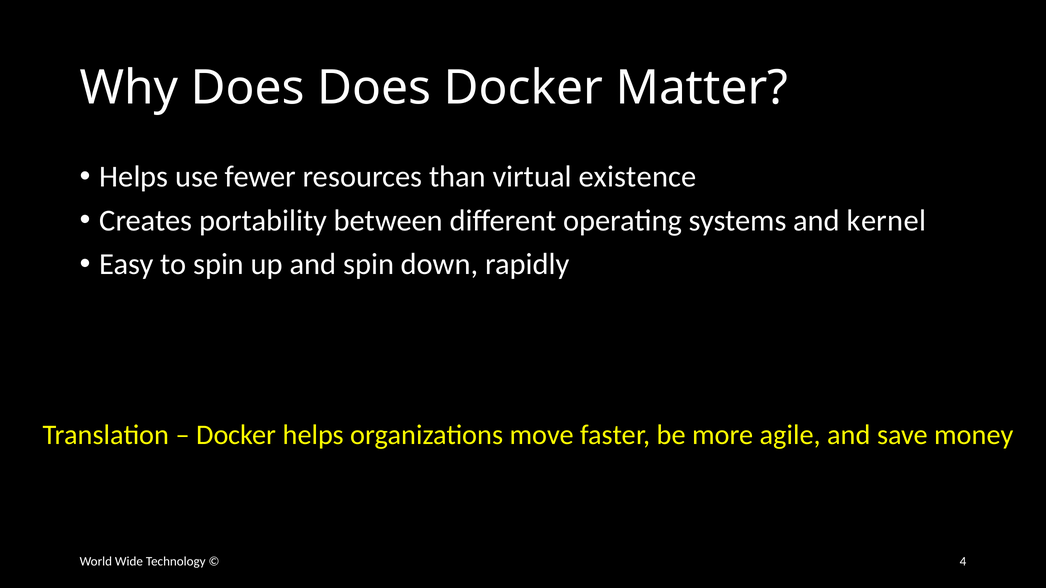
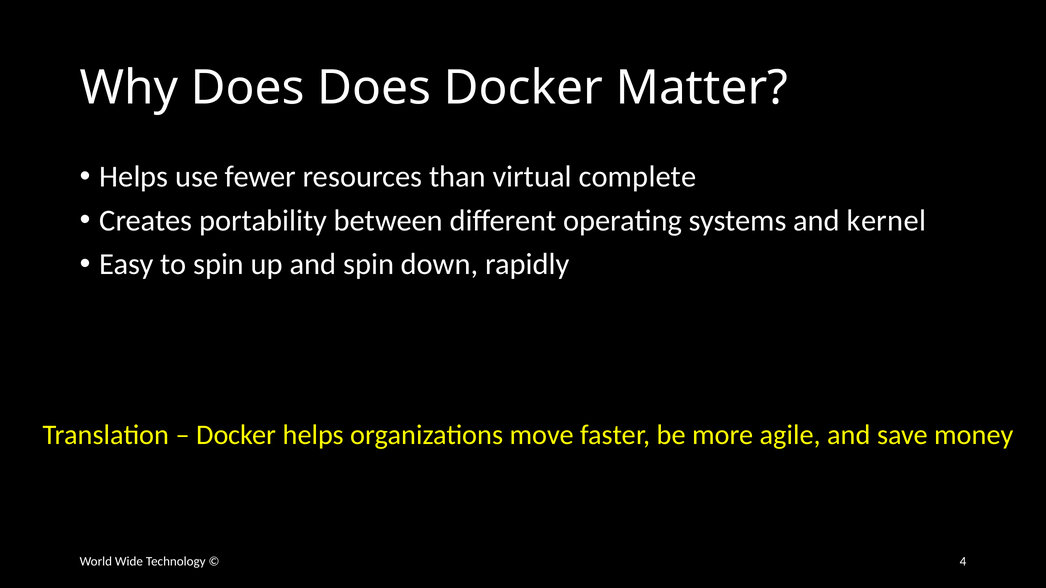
existence: existence -> complete (638, 177)
